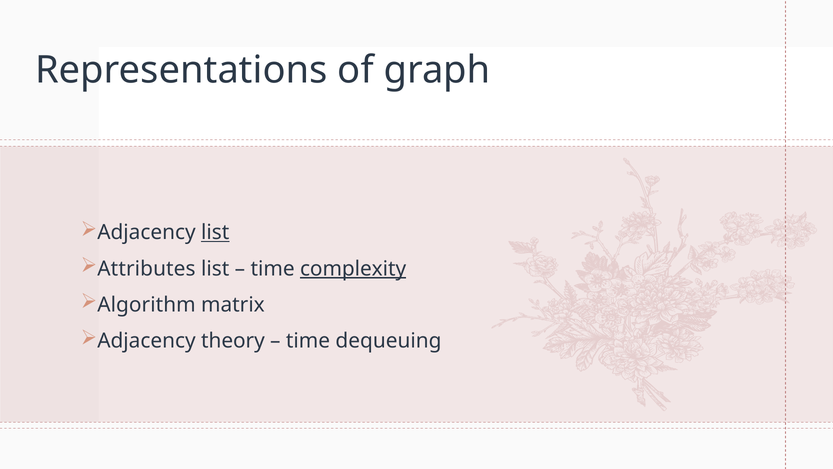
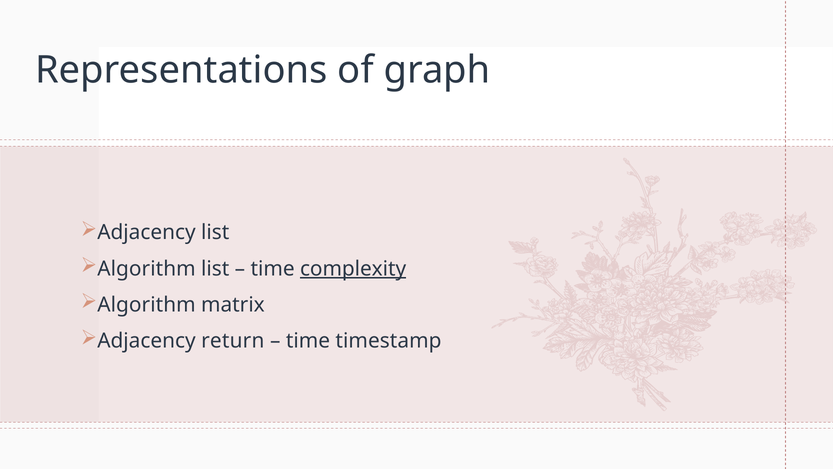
list underline: present -> none (215, 232)
Attributes: Attributes -> Algorithm (146, 268)
theory: theory -> return (233, 341)
dequeuing: dequeuing -> timestamp (388, 341)
